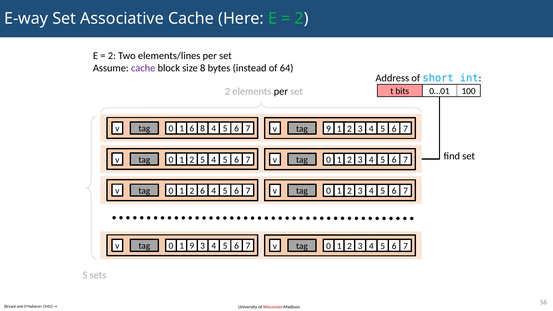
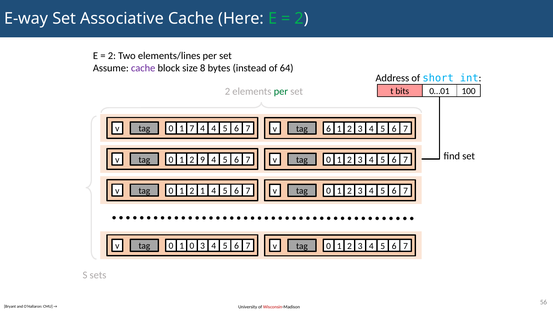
per colour: black -> green (281, 91)
1 6: 6 -> 7 (192, 129)
v 8: 8 -> 4 (203, 129)
9: 9 -> 6 (329, 129)
v 5: 5 -> 9 (203, 160)
v 6: 6 -> 1 (203, 191)
1 9: 9 -> 0 (192, 246)
